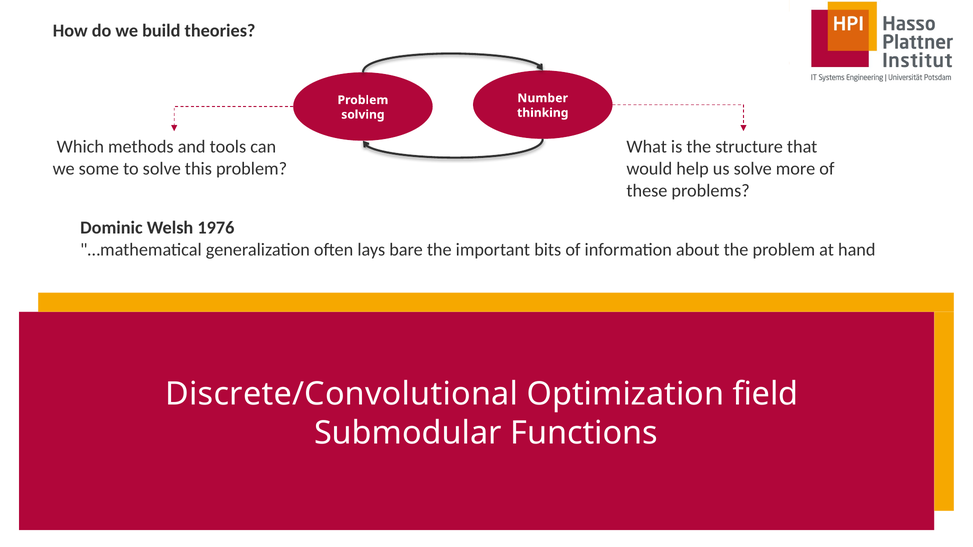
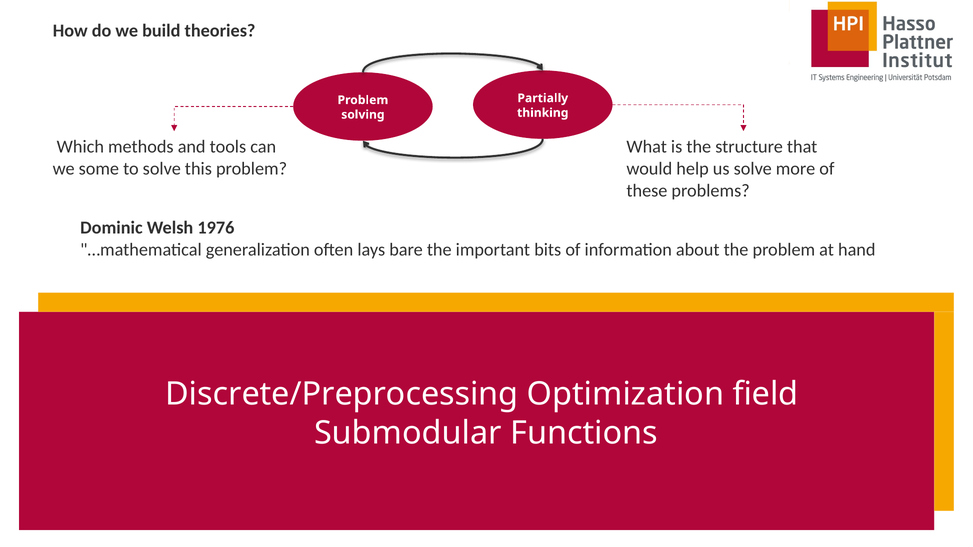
Number: Number -> Partially (543, 98)
Discrete/Convolutional: Discrete/Convolutional -> Discrete/Preprocessing (342, 394)
